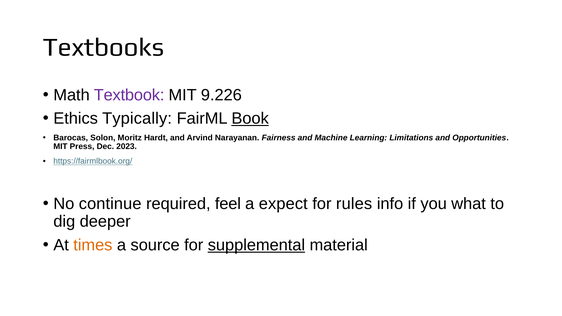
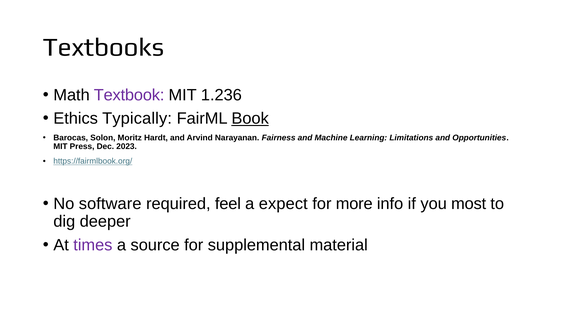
9.226: 9.226 -> 1.236 (221, 95)
continue: continue -> software (110, 204)
rules: rules -> more (354, 204)
what: what -> most (469, 204)
times colour: orange -> purple (93, 245)
supplemental underline: present -> none (256, 245)
